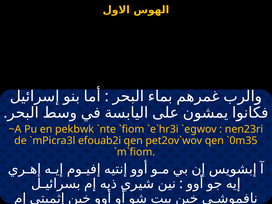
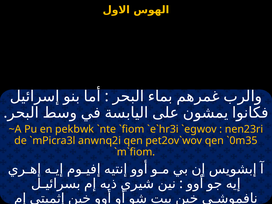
efouab2i: efouab2i -> anwnq2i (100, 141)
